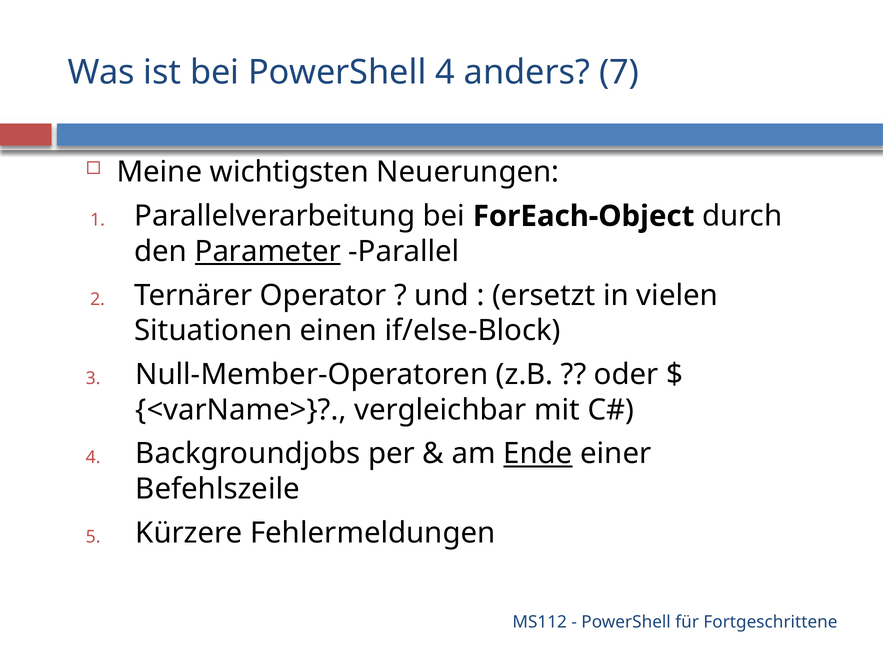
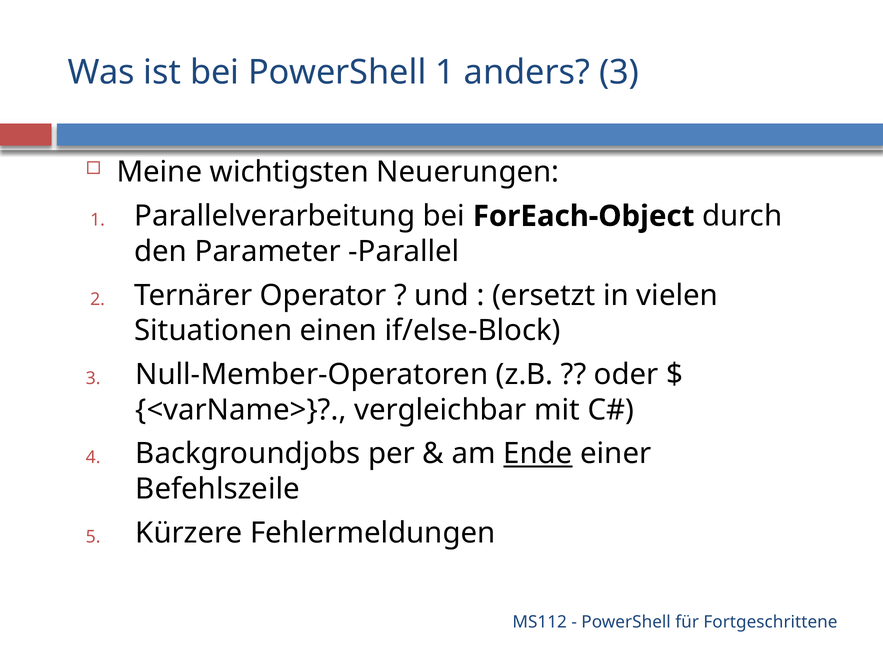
PowerShell 4: 4 -> 1 (445, 72)
anders 7: 7 -> 3 (619, 72)
Parameter underline: present -> none (268, 252)
